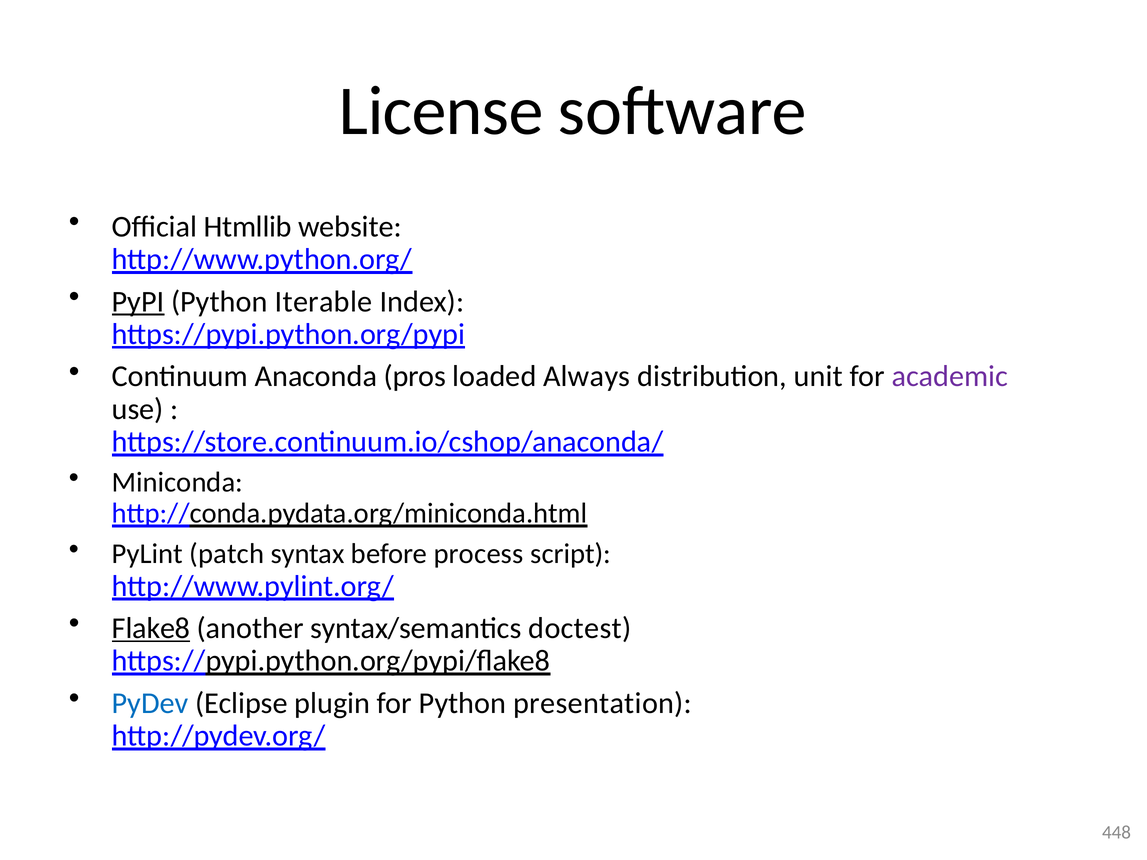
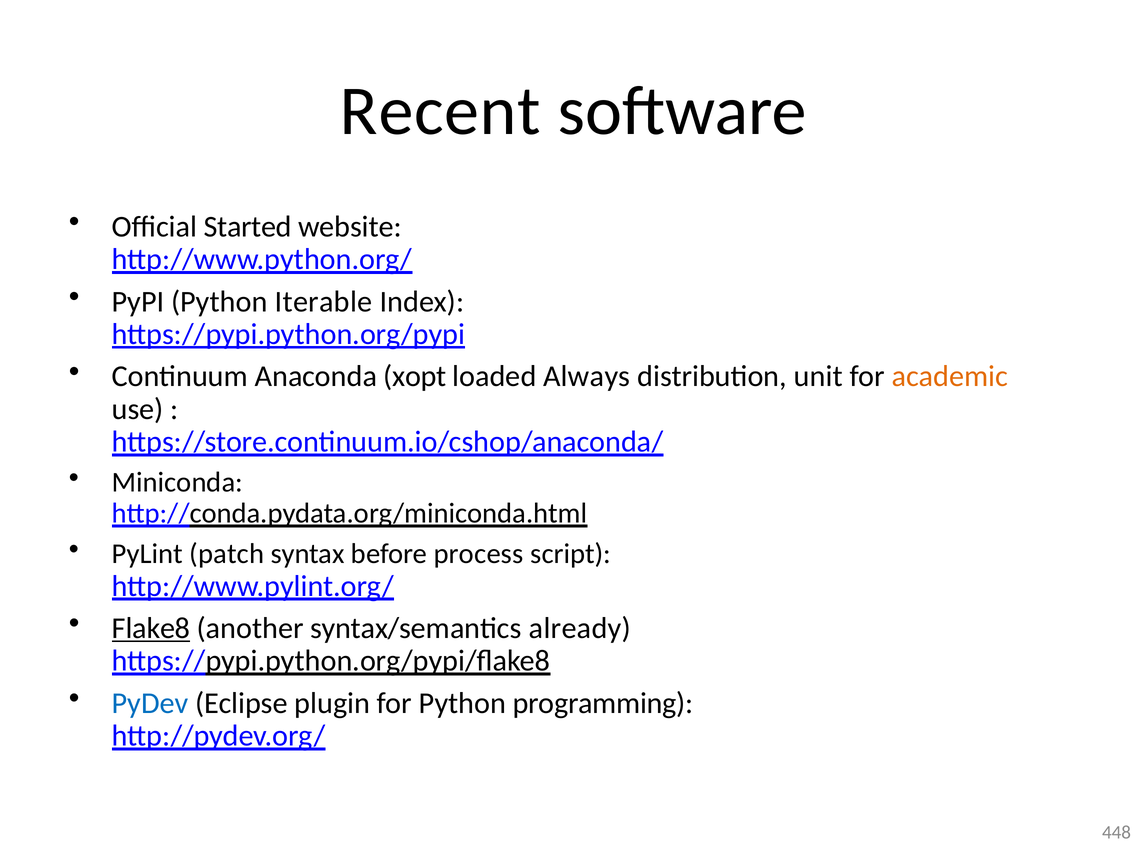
License: License -> Recent (440, 111)
Htmllib: Htmllib -> Started (248, 227)
PyPI underline: present -> none (138, 302)
pros: pros -> xopt (415, 377)
academic colour: purple -> orange (950, 377)
doctest: doctest -> already (580, 628)
presentation: presentation -> programming (603, 703)
